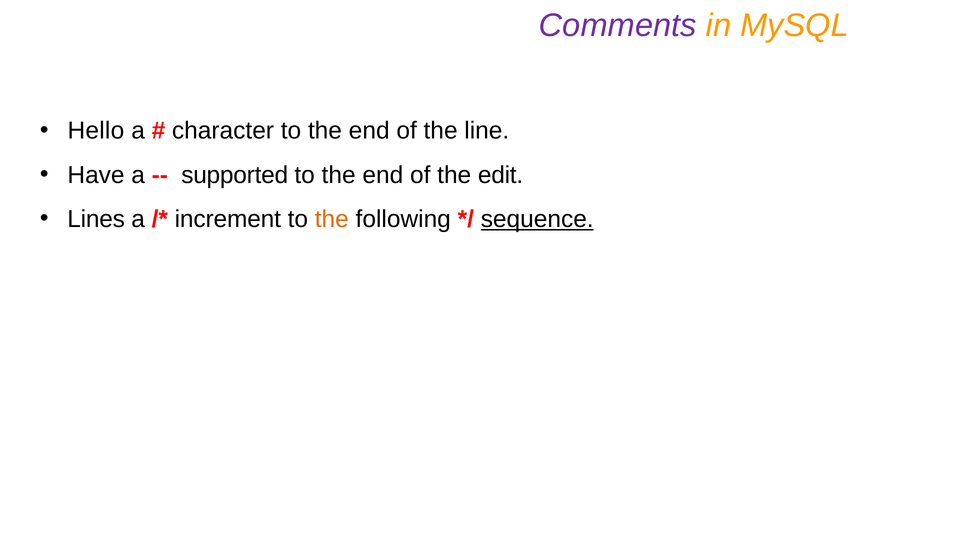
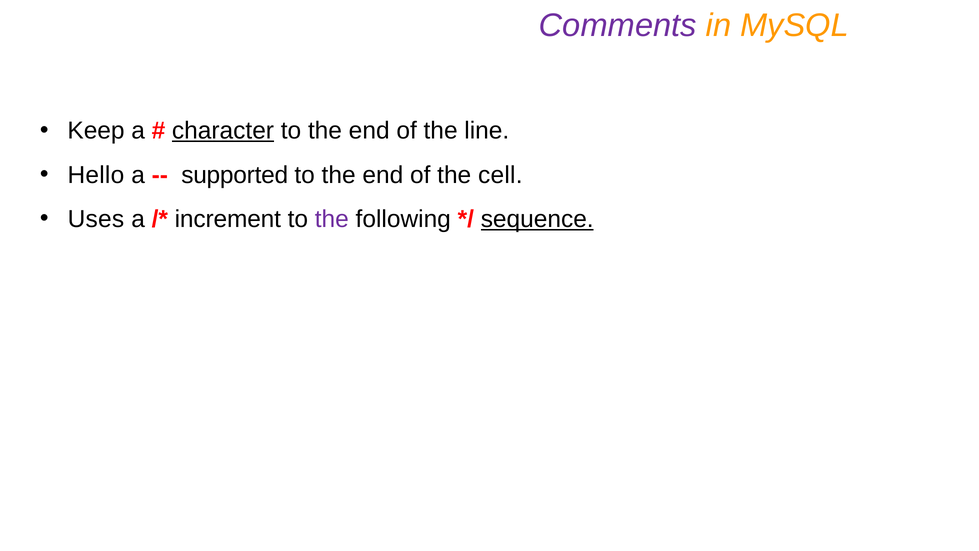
Hello: Hello -> Keep (96, 131)
character underline: none -> present (223, 131)
Have: Have -> Hello (96, 175)
edit: edit -> cell (500, 175)
Lines: Lines -> Uses (96, 219)
the colour: orange -> purple (332, 219)
